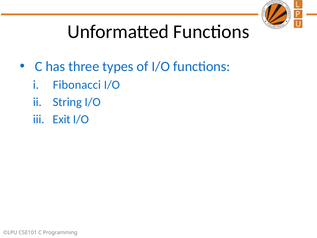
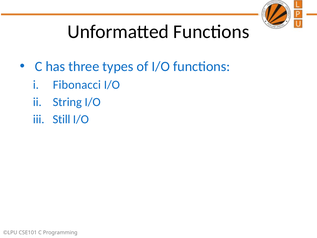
Exit: Exit -> Still (61, 119)
